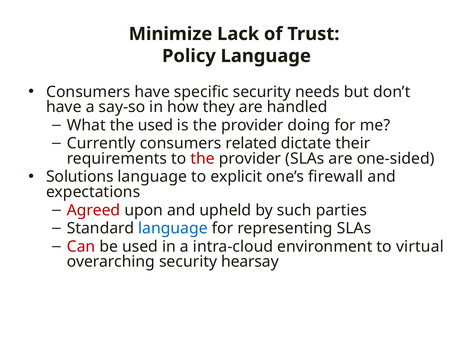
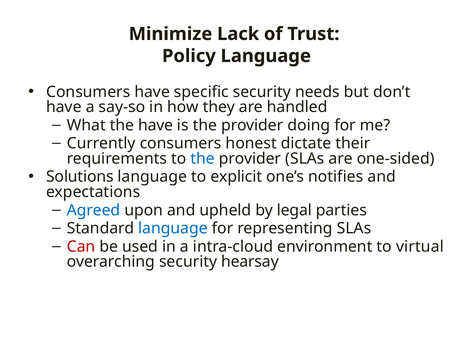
the used: used -> have (156, 125)
related: related -> honest (251, 144)
the colour: red -> blue (203, 159)
firewall: firewall -> notifies (336, 177)
Agreed colour: red -> blue (94, 211)
such: such -> legal (294, 211)
